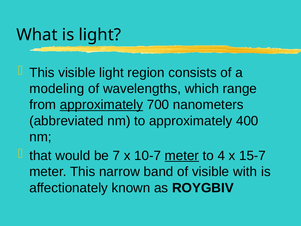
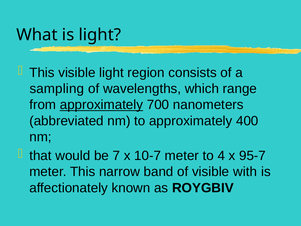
modeling: modeling -> sampling (57, 89)
meter underline: present -> none (182, 156)
15-7: 15-7 -> 95-7 (252, 156)
